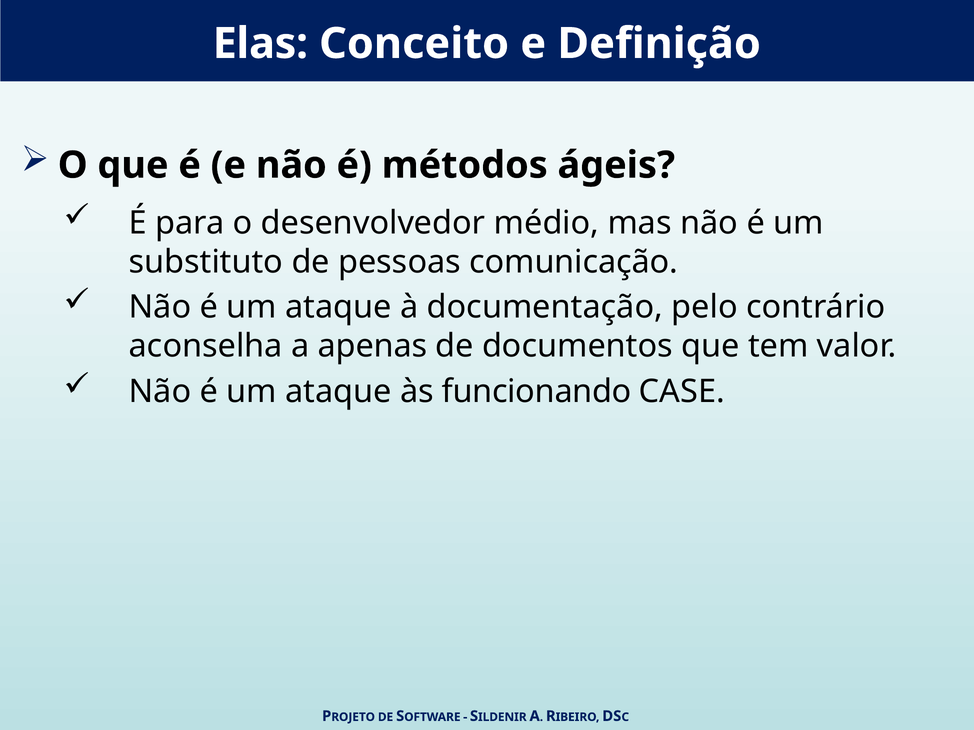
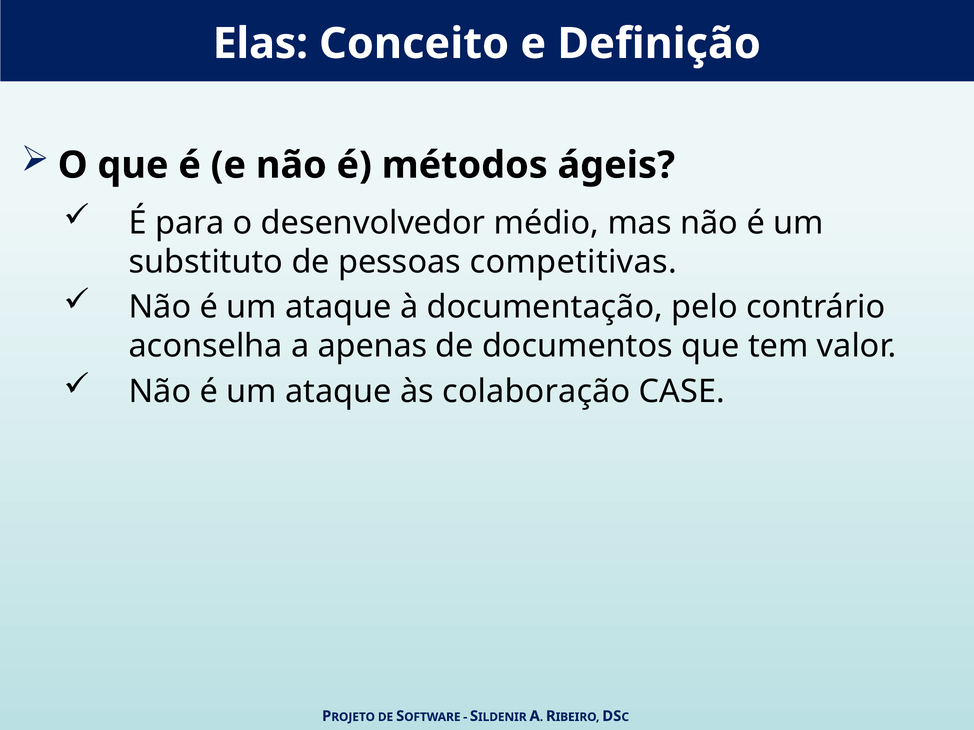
comunicação: comunicação -> competitivas (573, 262)
funcionando: funcionando -> colaboração (536, 392)
